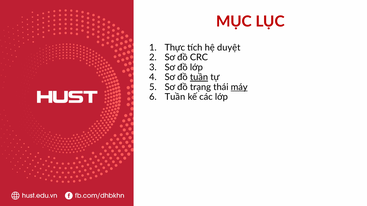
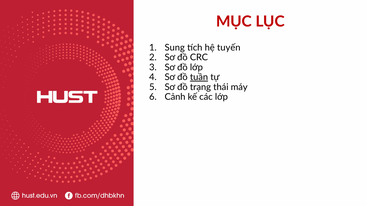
Thực: Thực -> Sung (175, 48)
duyệt: duyệt -> tuyến (229, 48)
máy underline: present -> none (239, 87)
Tuần: Tuần -> Cảnh (175, 97)
